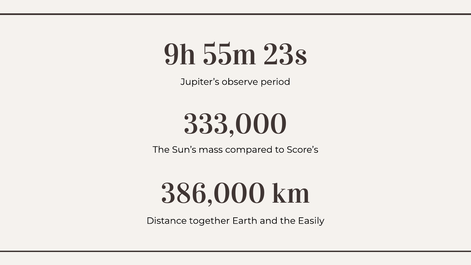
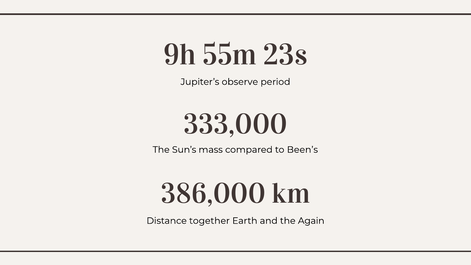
Score’s: Score’s -> Been’s (302, 150)
Easily: Easily -> Again (311, 221)
